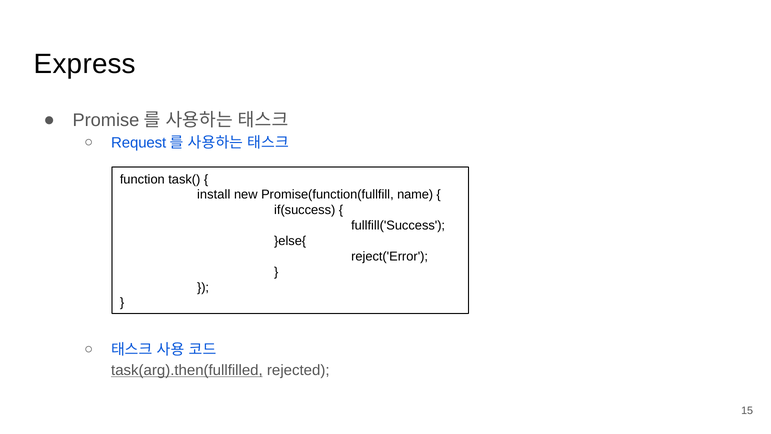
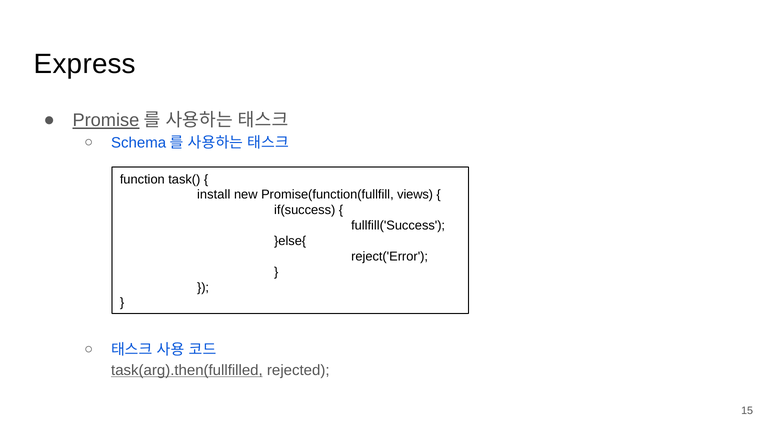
Promise underline: none -> present (106, 120)
Request: Request -> Schema (139, 143)
name: name -> views (415, 195)
